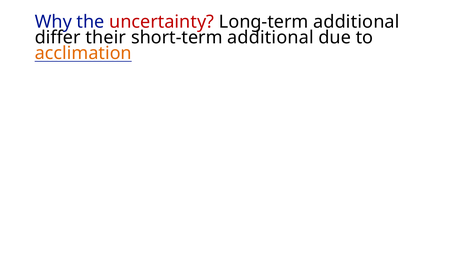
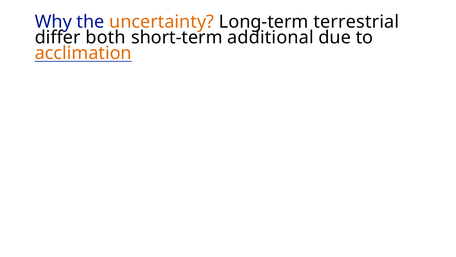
uncertainty colour: red -> orange (162, 22)
Long-term additional: additional -> terrestrial (356, 22)
their: their -> both (106, 37)
